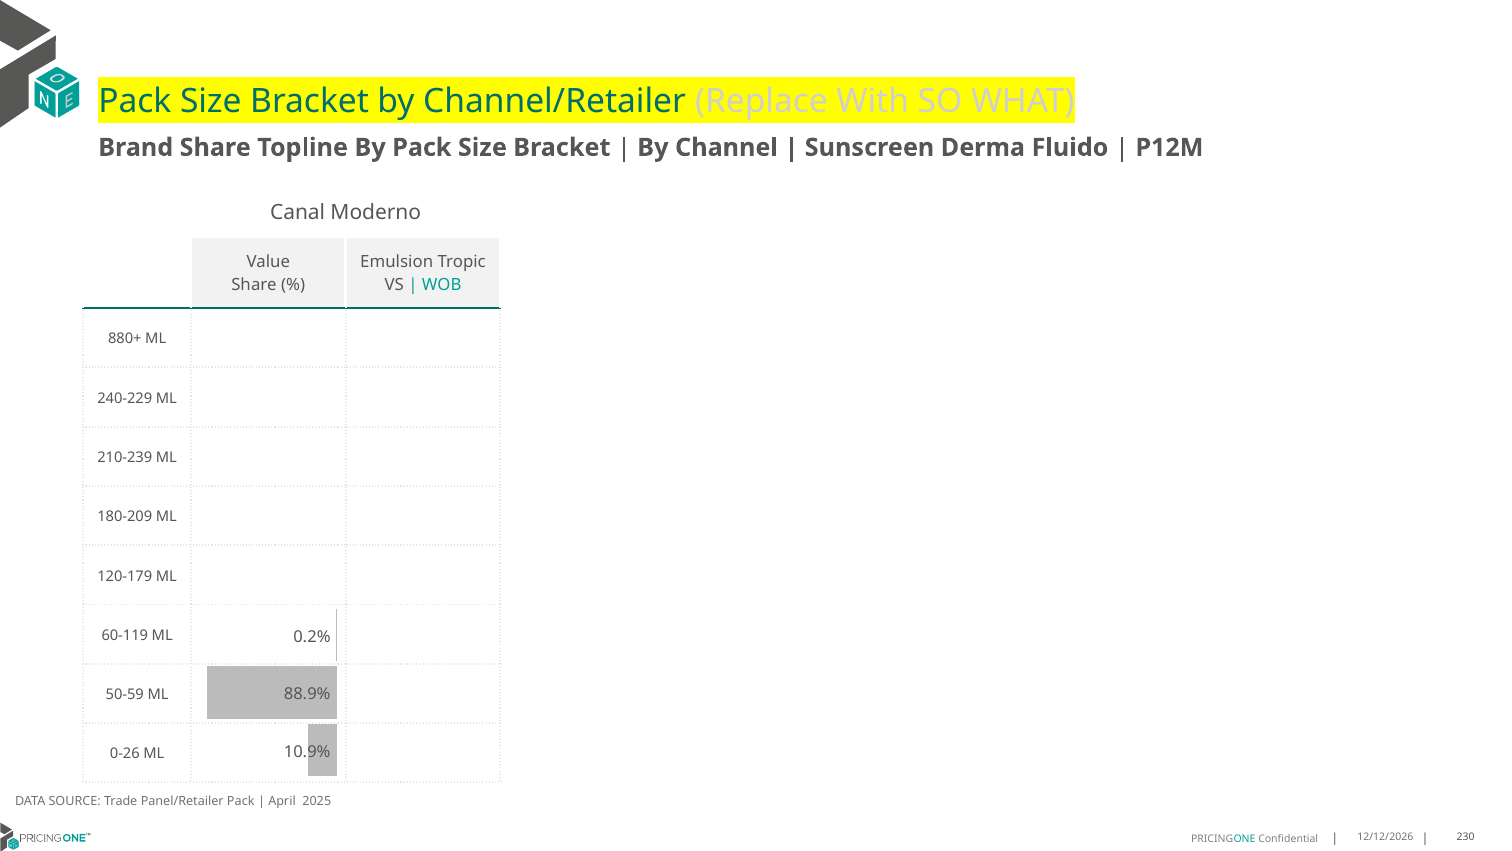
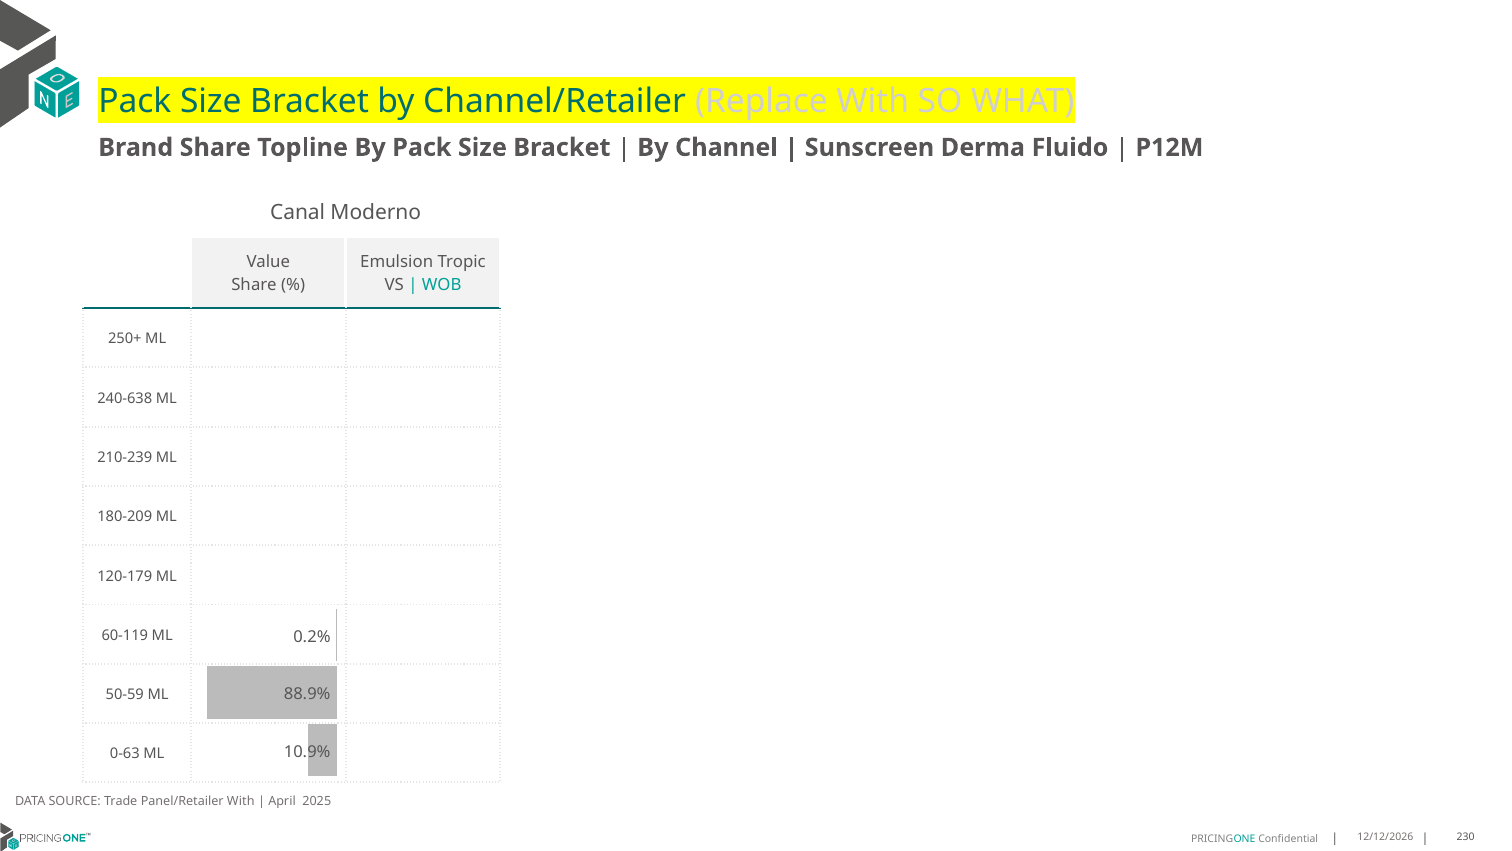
880+: 880+ -> 250+ (125, 339)
240-229: 240-229 -> 240-638 (125, 398)
0-26: 0-26 -> 0-63 (125, 754)
Panel/Retailer Pack: Pack -> With (241, 801)
